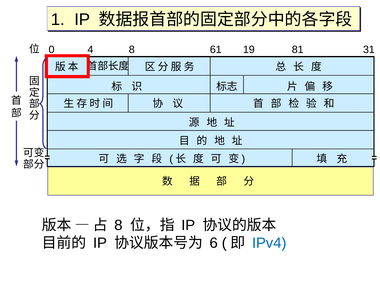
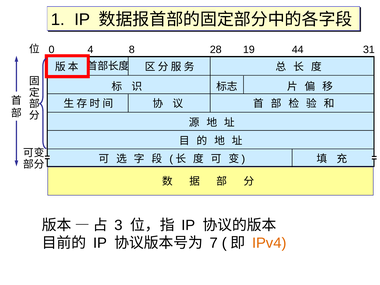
61: 61 -> 28 (216, 50)
81: 81 -> 44 (298, 50)
8: 8 -> 3 (119, 225)
6: 6 -> 7 (214, 243)
IPv4 colour: blue -> orange (269, 243)
